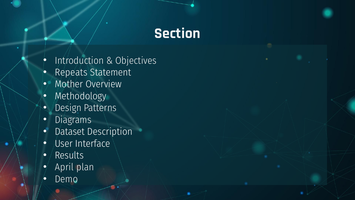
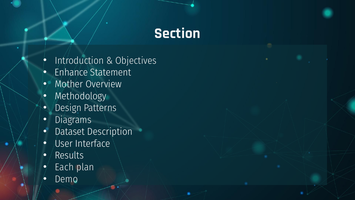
Repeats: Repeats -> Enhance (71, 72)
April: April -> Each (64, 167)
